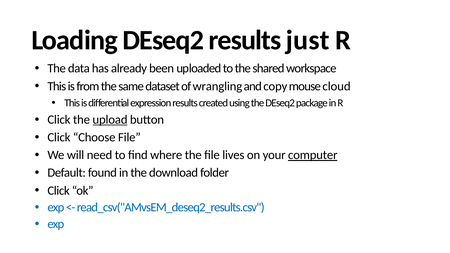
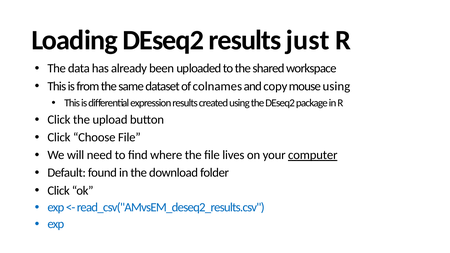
wrangling: wrangling -> colnames (217, 86)
mouse cloud: cloud -> using (336, 86)
upload underline: present -> none (110, 120)
